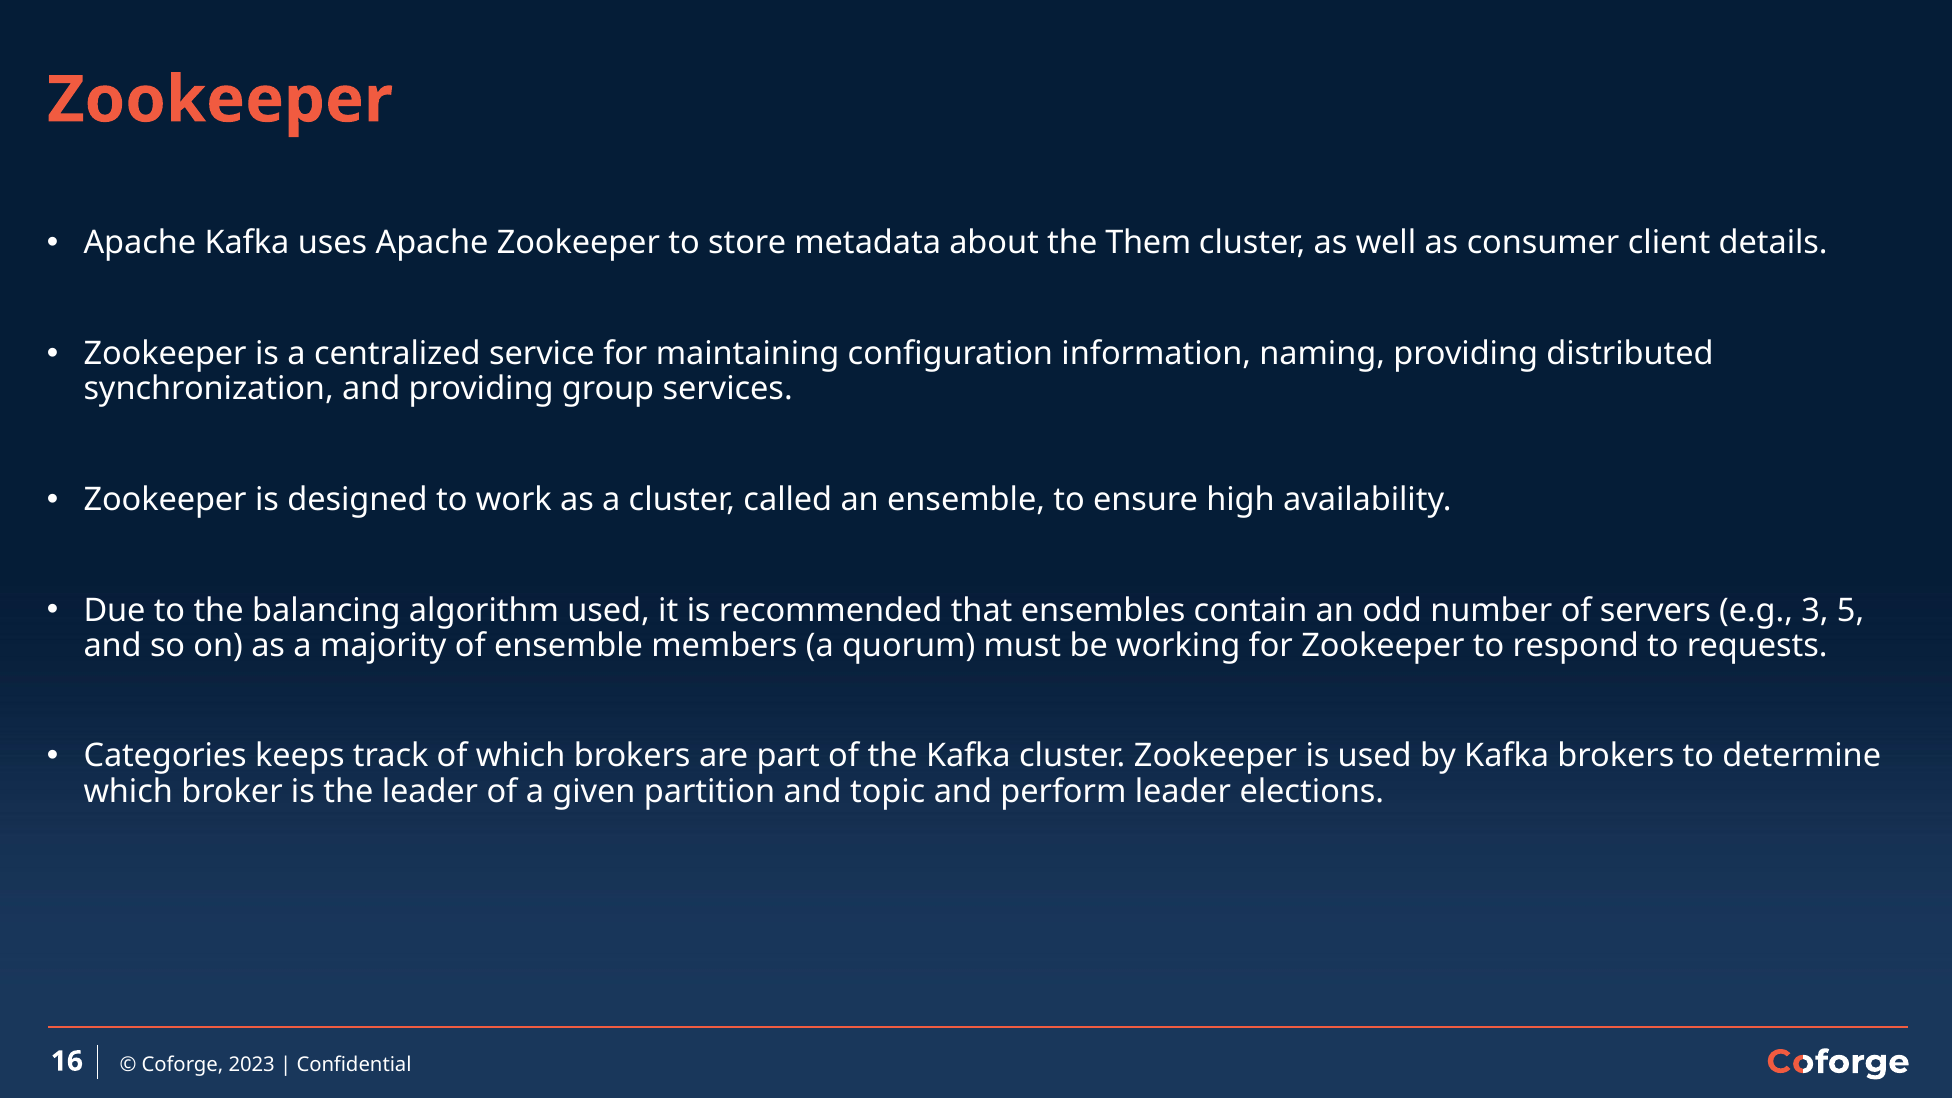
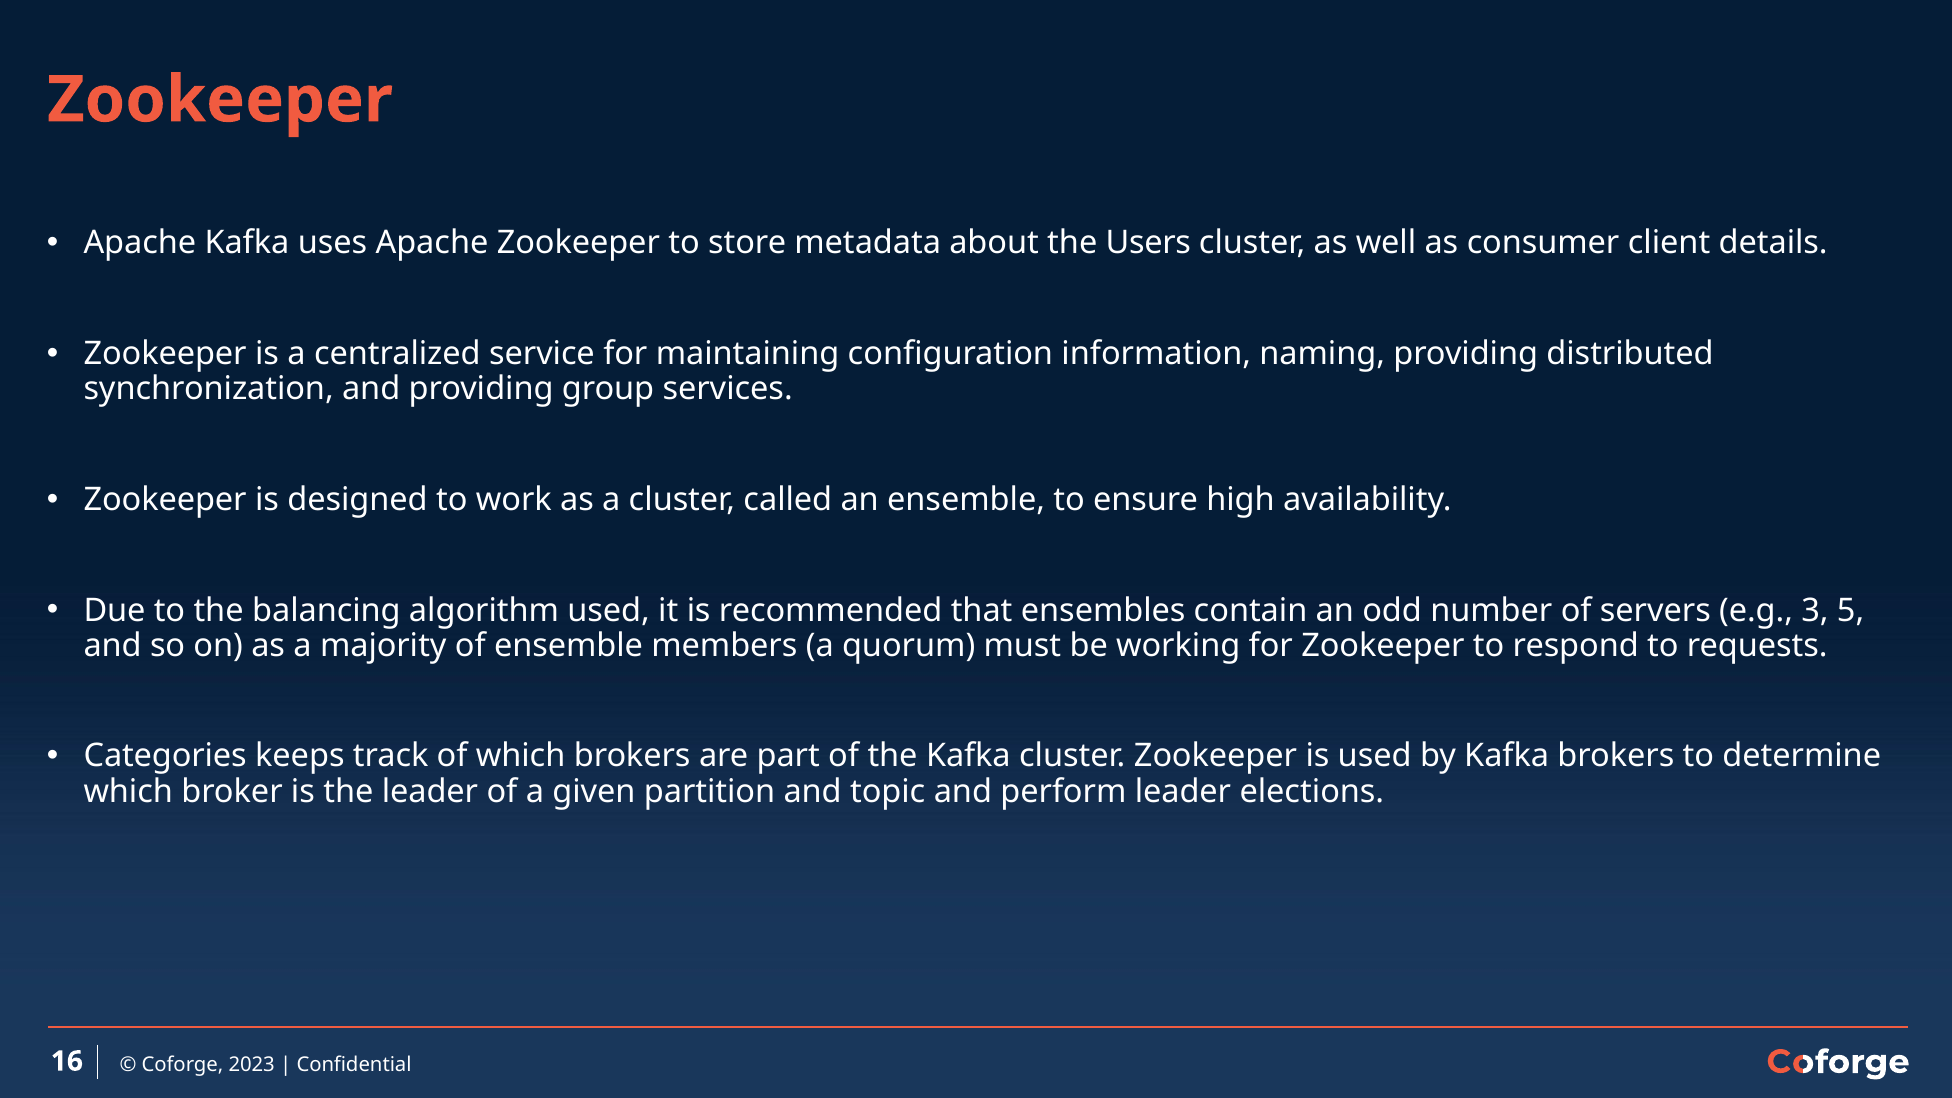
Them: Them -> Users (1148, 243)
